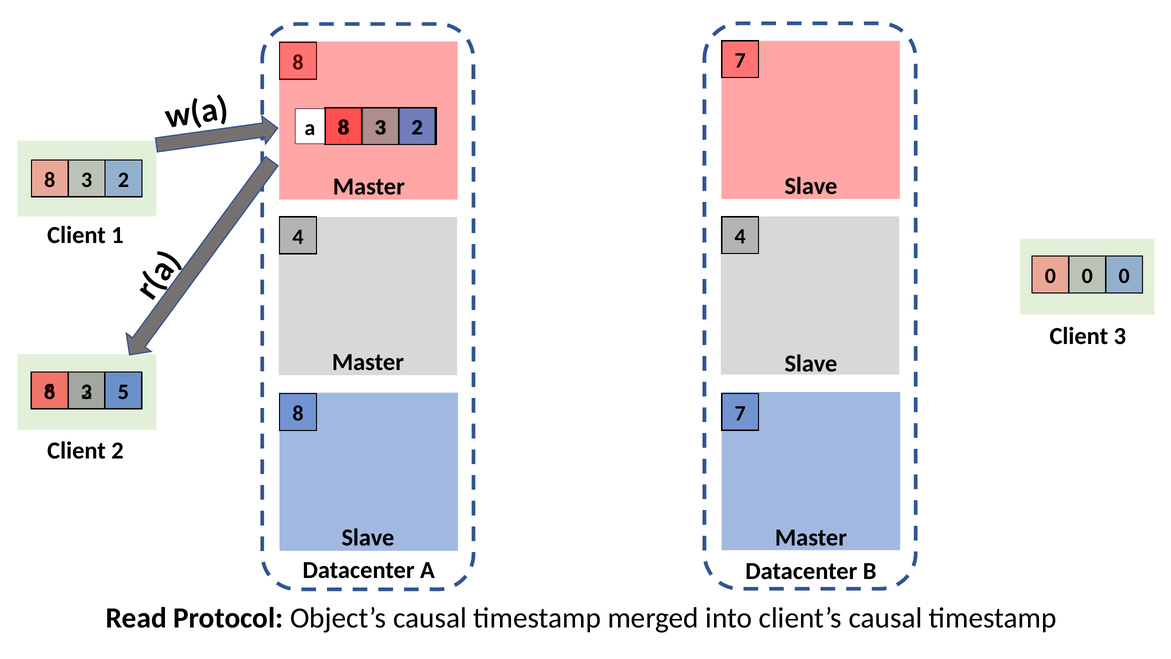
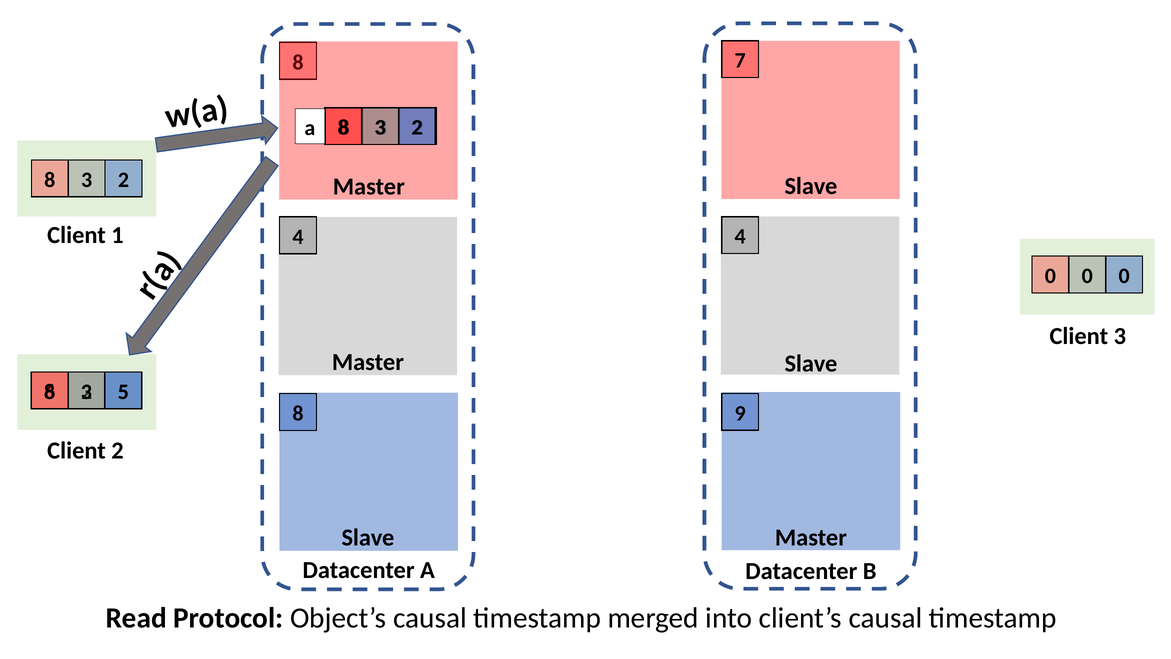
8 7: 7 -> 9 (740, 413)
